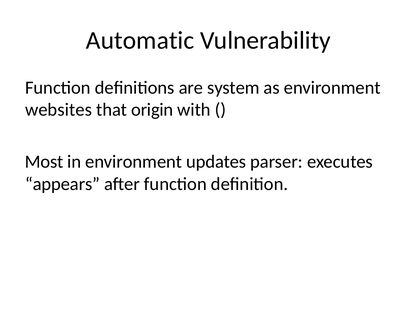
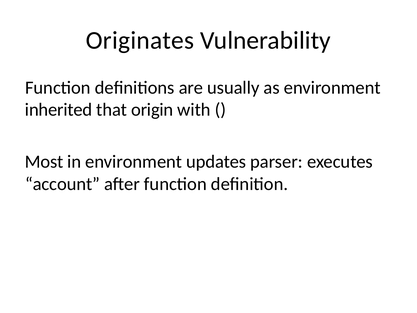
Automatic: Automatic -> Originates (140, 40)
system: system -> usually (233, 87)
websites: websites -> inherited (59, 110)
appears: appears -> account (63, 184)
